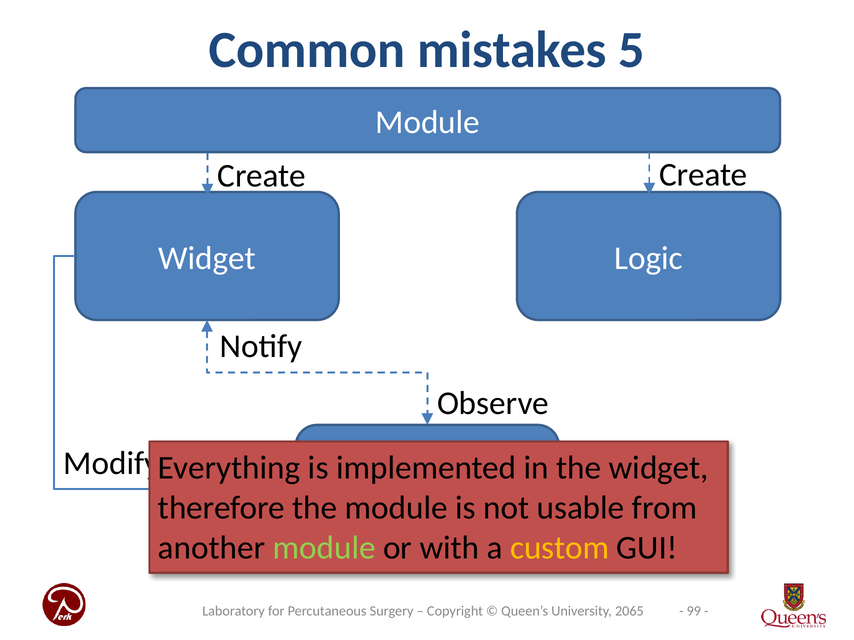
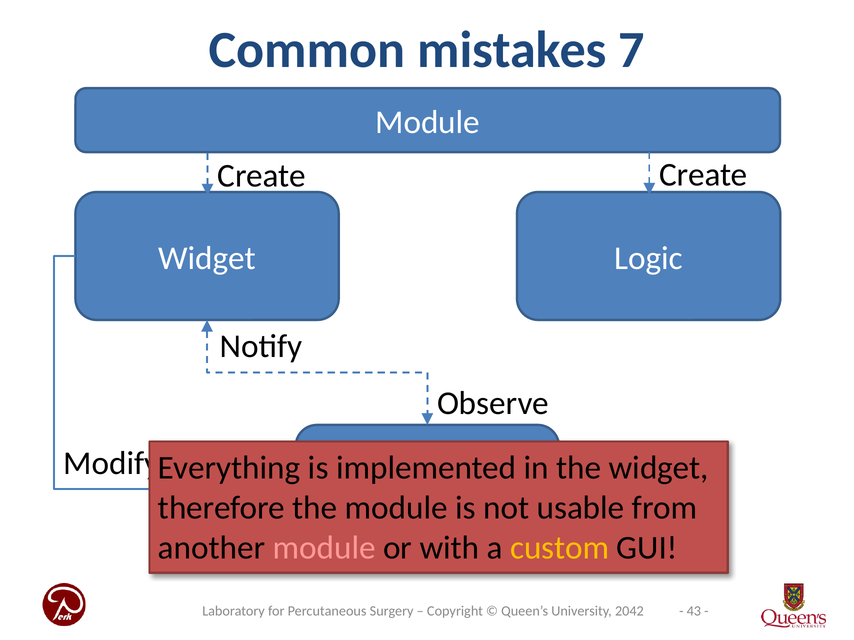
5: 5 -> 7 (632, 50)
module colour: light green -> pink (324, 548)
99: 99 -> 43 (694, 612)
2065: 2065 -> 2042 (629, 612)
